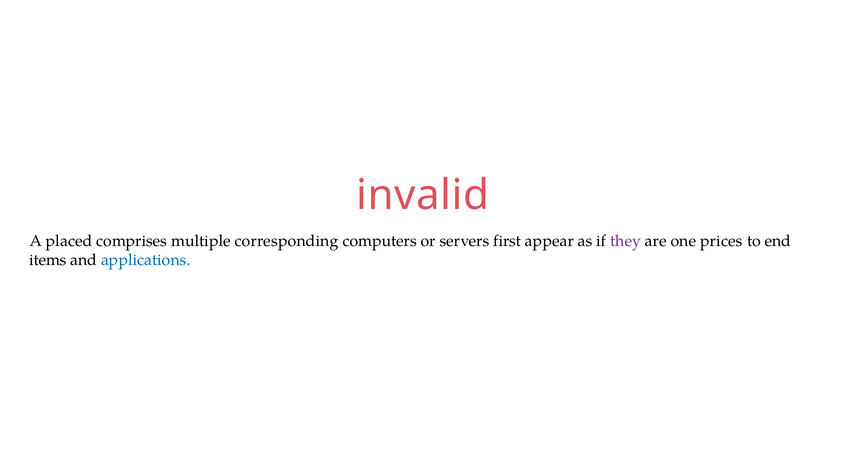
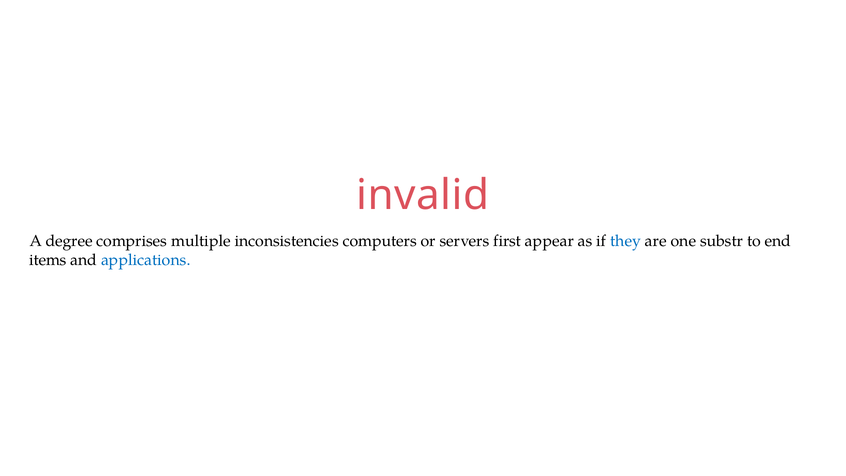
placed: placed -> degree (69, 241)
corresponding: corresponding -> inconsistencies (287, 241)
they colour: purple -> blue (626, 241)
prices: prices -> substr (722, 241)
